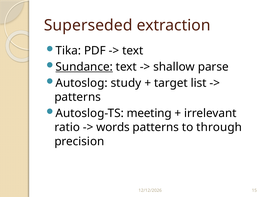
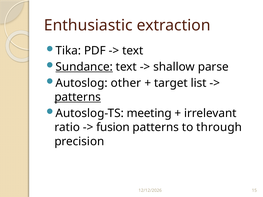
Superseded: Superseded -> Enthusiastic (88, 25)
study: study -> other (126, 83)
patterns underline: none -> present (78, 97)
words: words -> fusion (113, 128)
